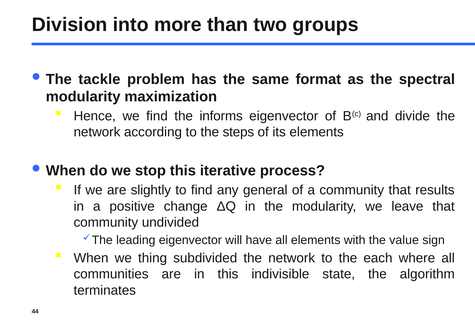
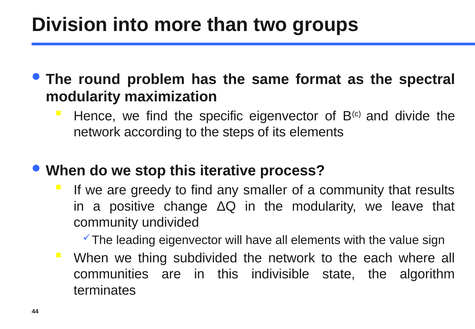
tackle: tackle -> round (99, 79)
informs: informs -> specific (221, 116)
slightly: slightly -> greedy (151, 190)
general: general -> smaller (265, 190)
